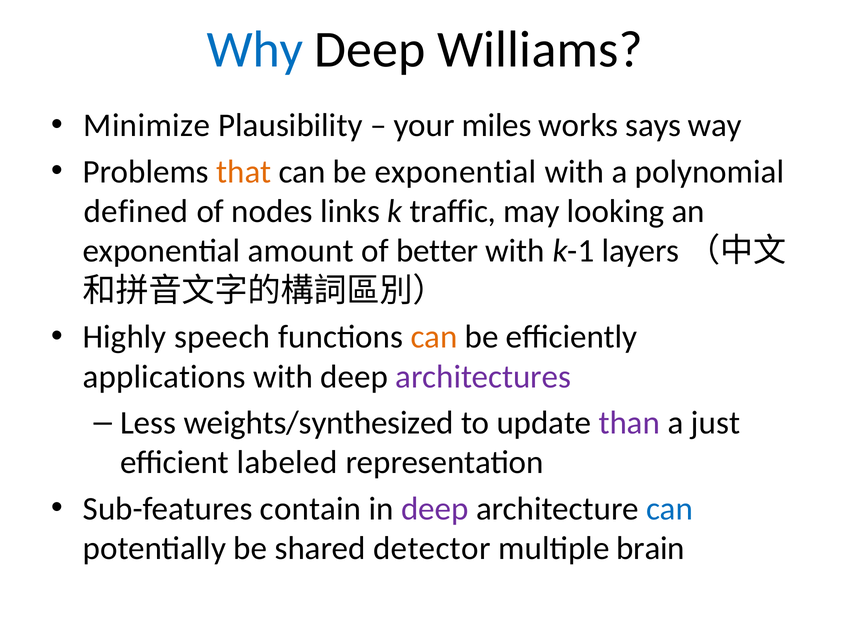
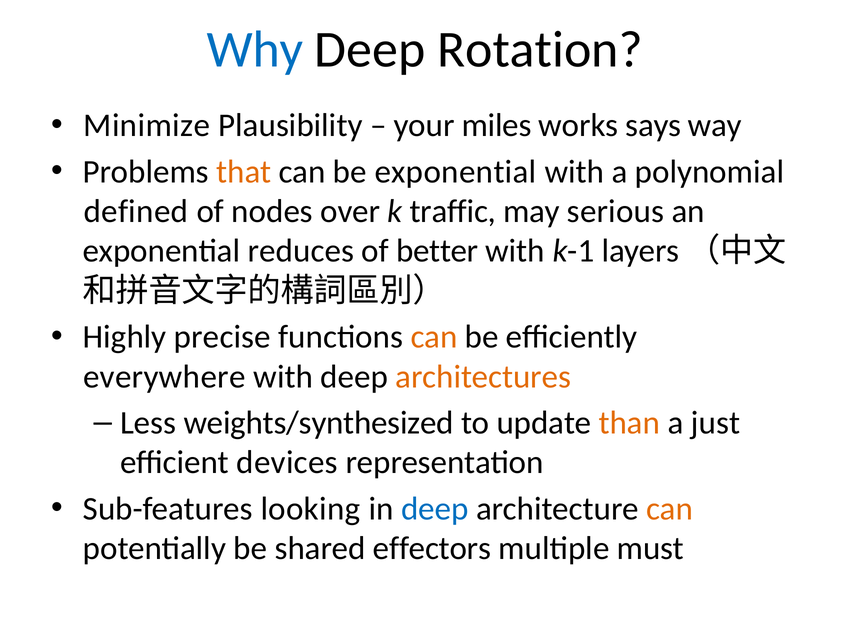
Williams: Williams -> Rotation (540, 50)
links: links -> over (350, 212)
looking: looking -> serious (616, 212)
amount: amount -> reduces (301, 251)
speech: speech -> precise (222, 337)
applications: applications -> everywhere (164, 377)
architectures colour: purple -> orange (483, 377)
than colour: purple -> orange (629, 423)
labeled: labeled -> devices (287, 463)
contain: contain -> looking (310, 509)
deep colour: purple -> blue (435, 509)
can colour: blue -> orange (670, 509)
detector: detector -> effectors (432, 549)
brain: brain -> must (650, 549)
